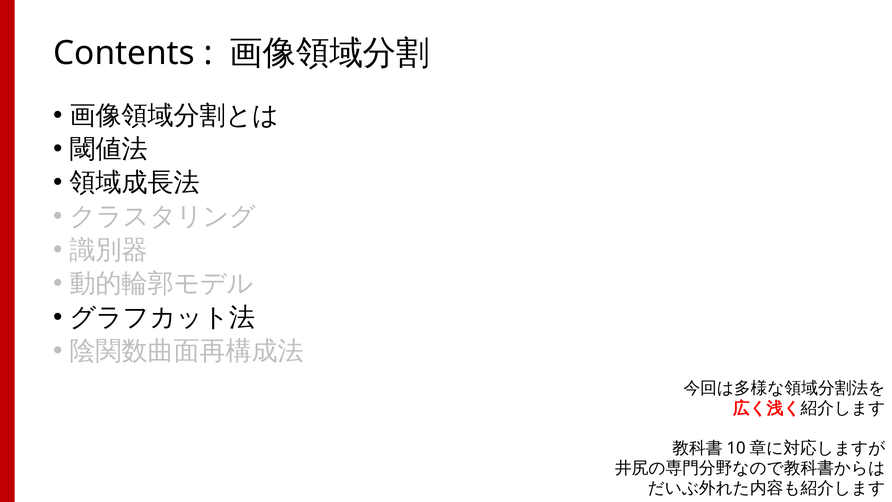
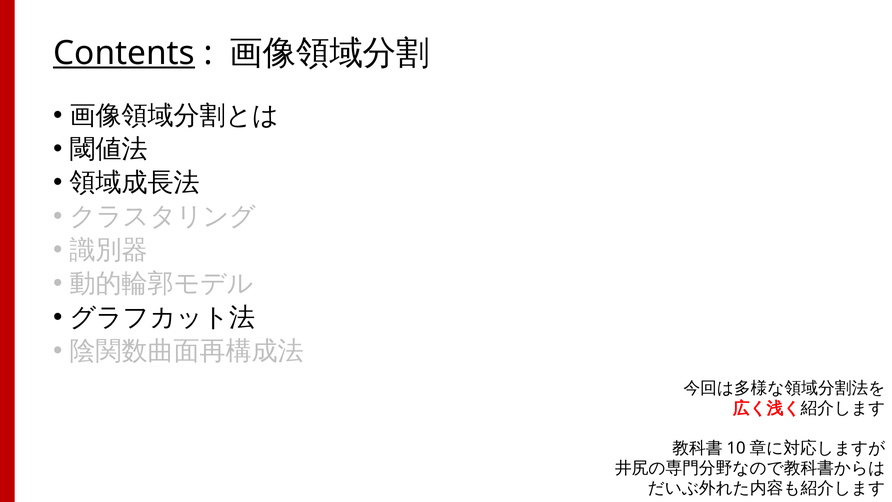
Contents underline: none -> present (124, 53)
